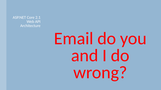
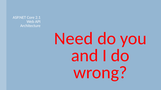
Email: Email -> Need (74, 39)
